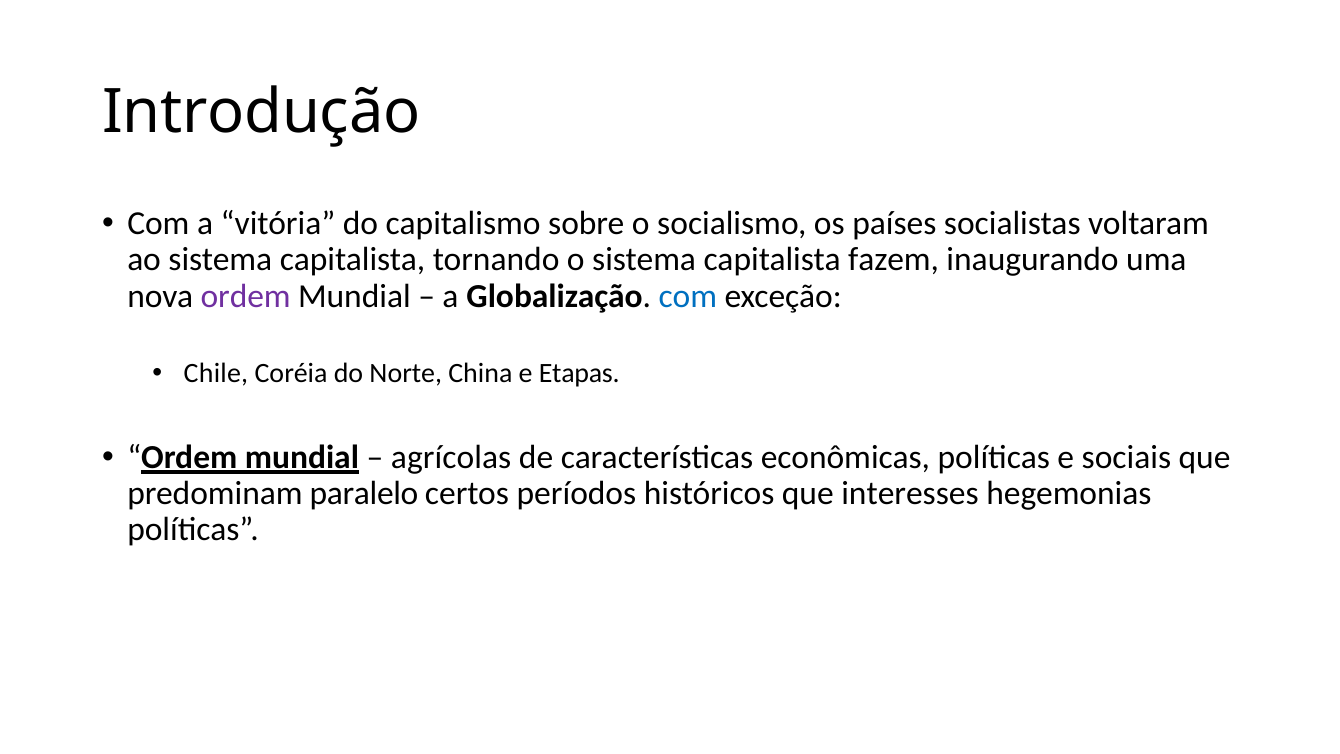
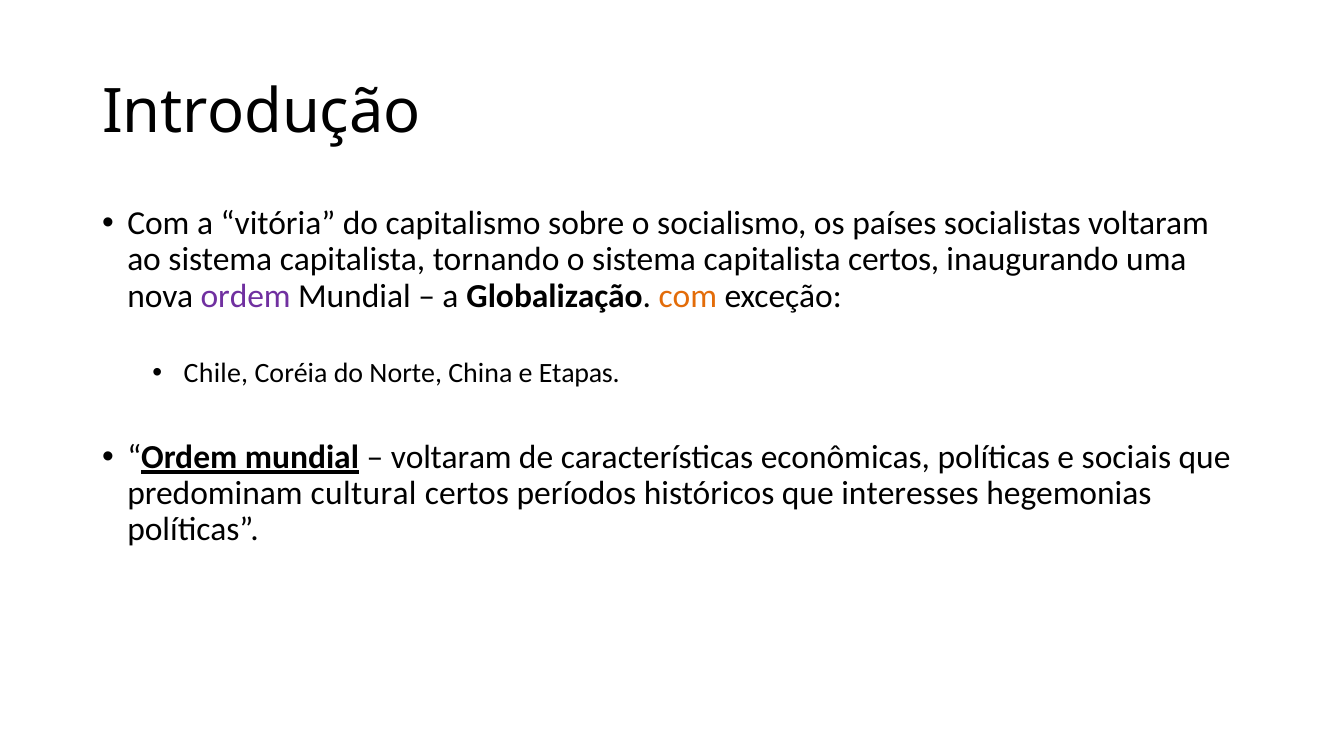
capitalista fazem: fazem -> certos (894, 260)
com colour: blue -> orange (688, 296)
agrícolas: agrícolas -> voltaram (451, 457)
paralelo: paralelo -> cultural (364, 494)
